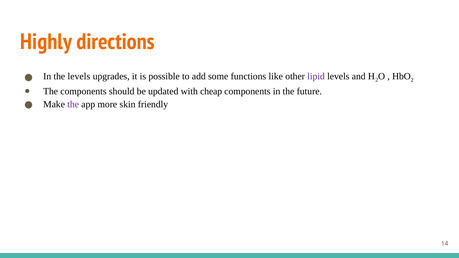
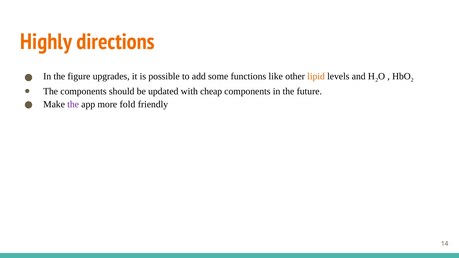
the levels: levels -> figure (79, 77)
lipid colour: purple -> orange (316, 77)
skin: skin -> fold (127, 104)
